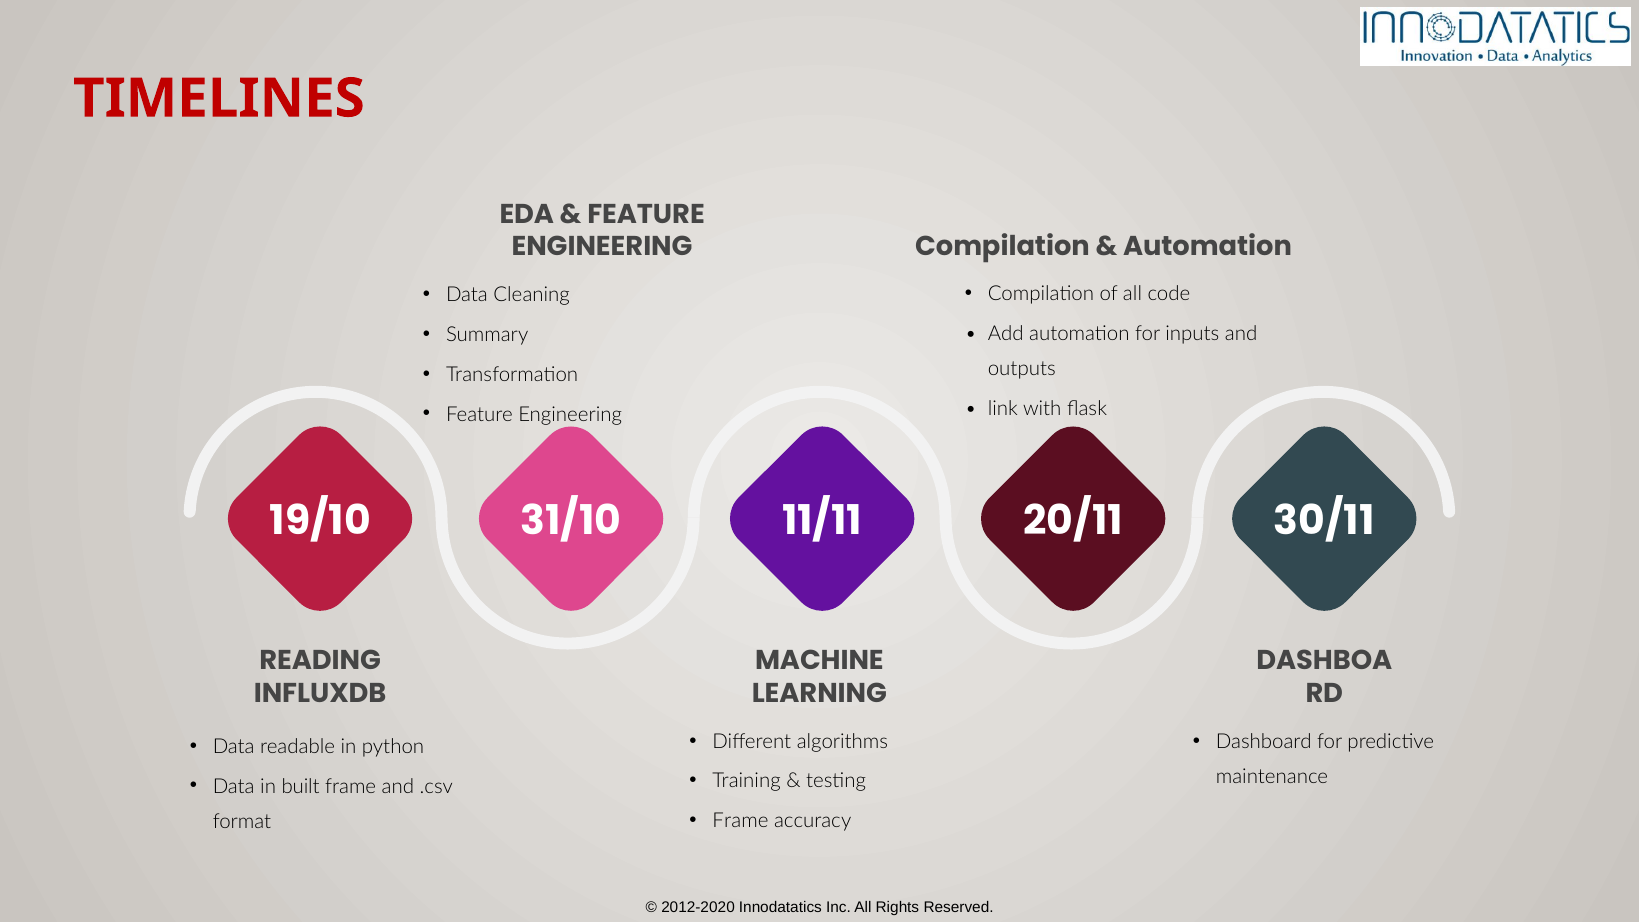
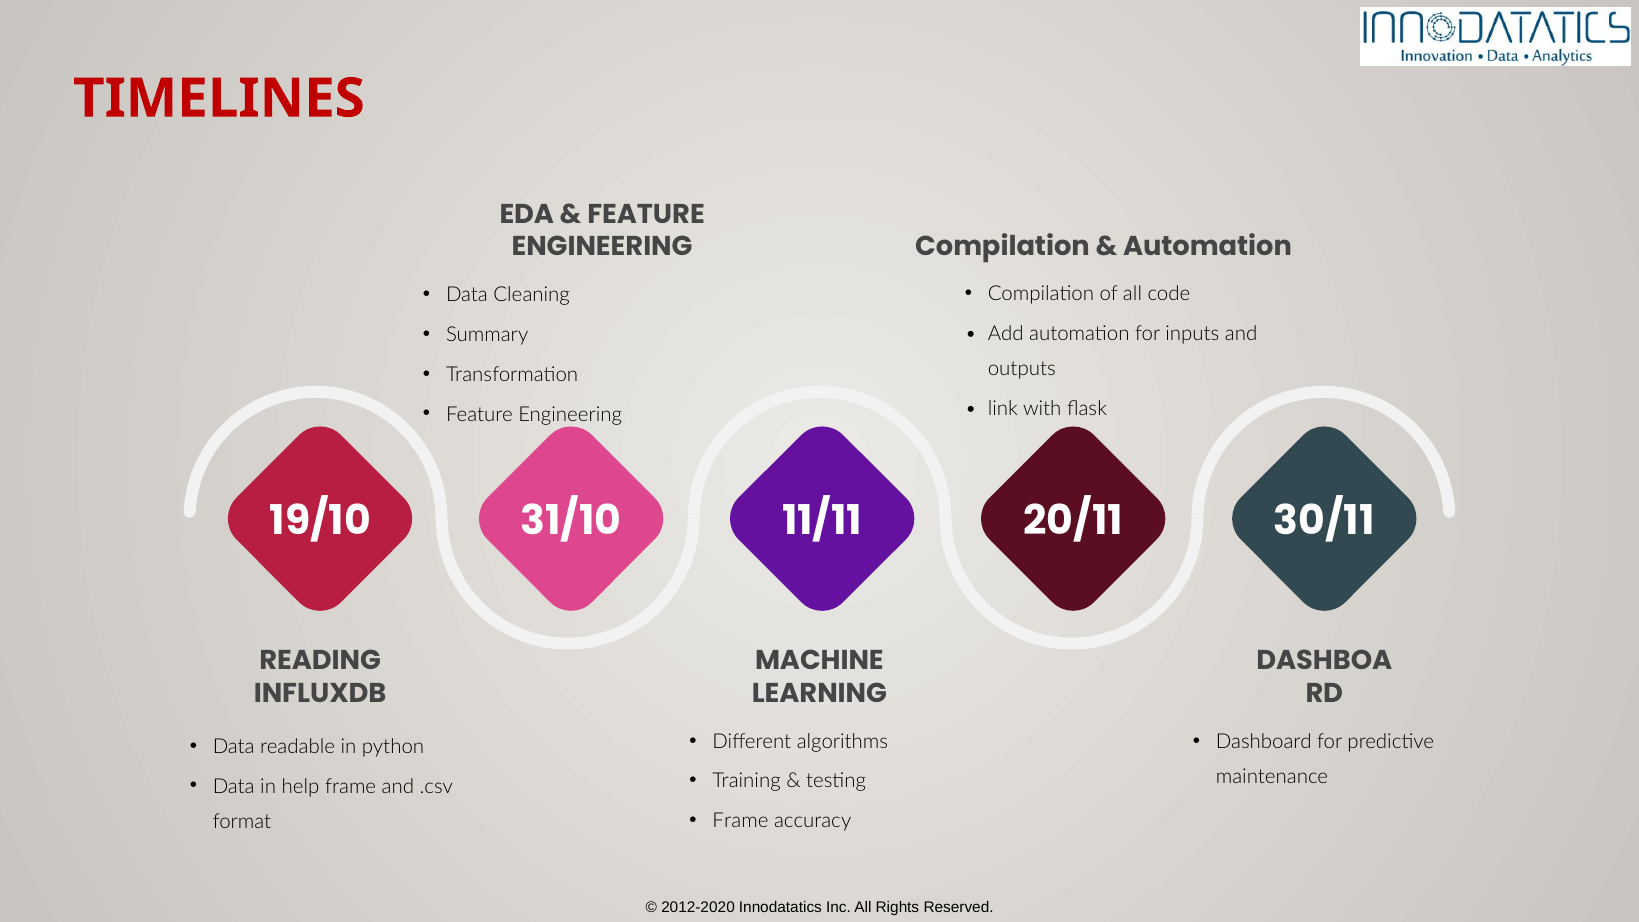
built: built -> help (300, 786)
